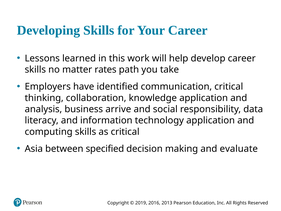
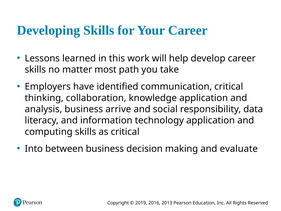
rates: rates -> most (106, 70)
Asia: Asia -> Into (34, 149)
between specified: specified -> business (105, 149)
